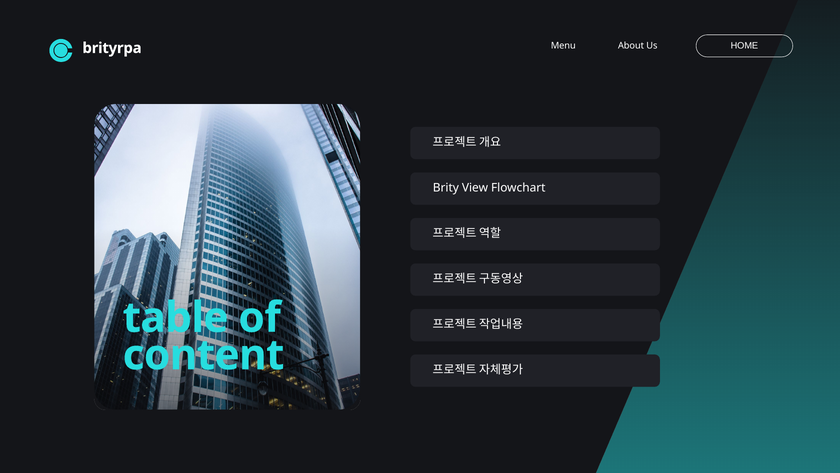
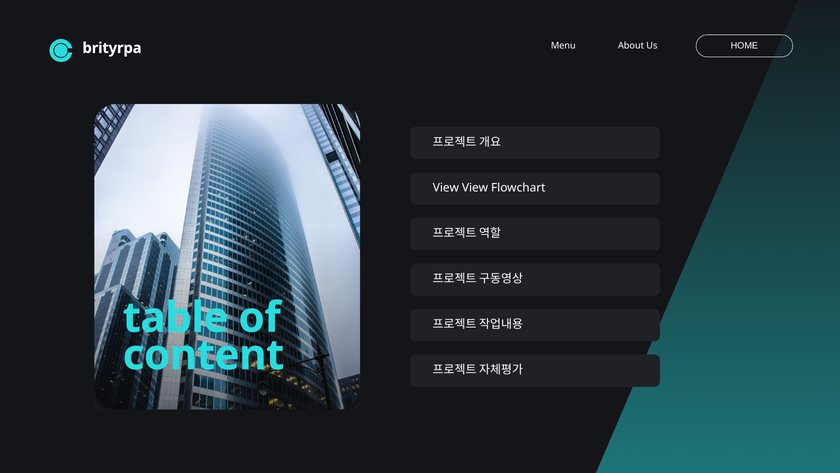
Brity: Brity -> View (446, 188)
